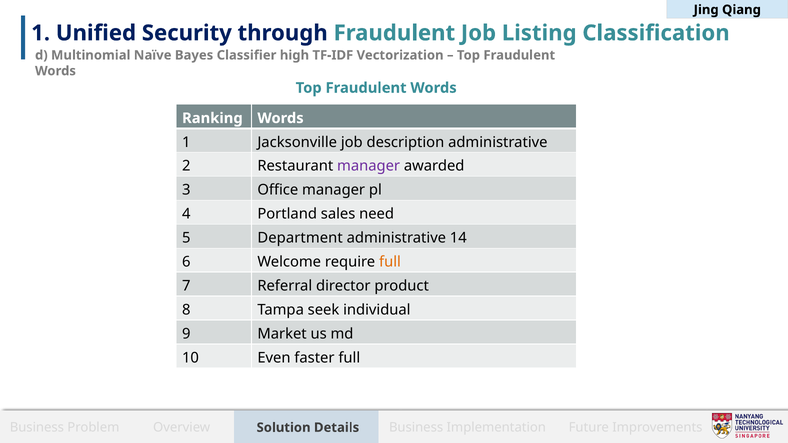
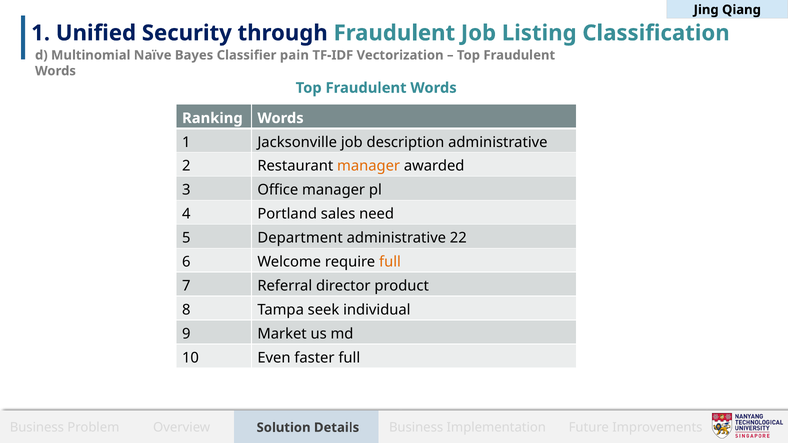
high: high -> pain (294, 55)
manager colour: purple -> orange (369, 166)
14: 14 -> 22 (458, 238)
